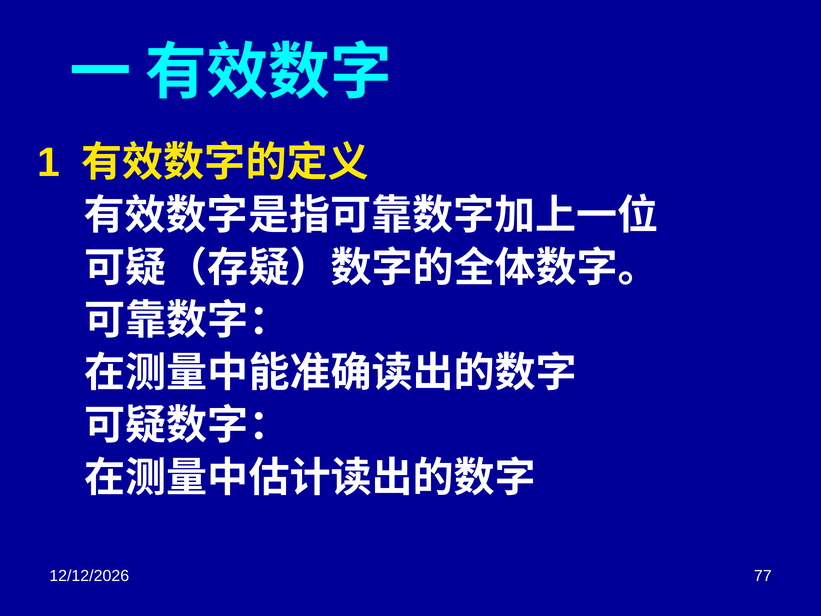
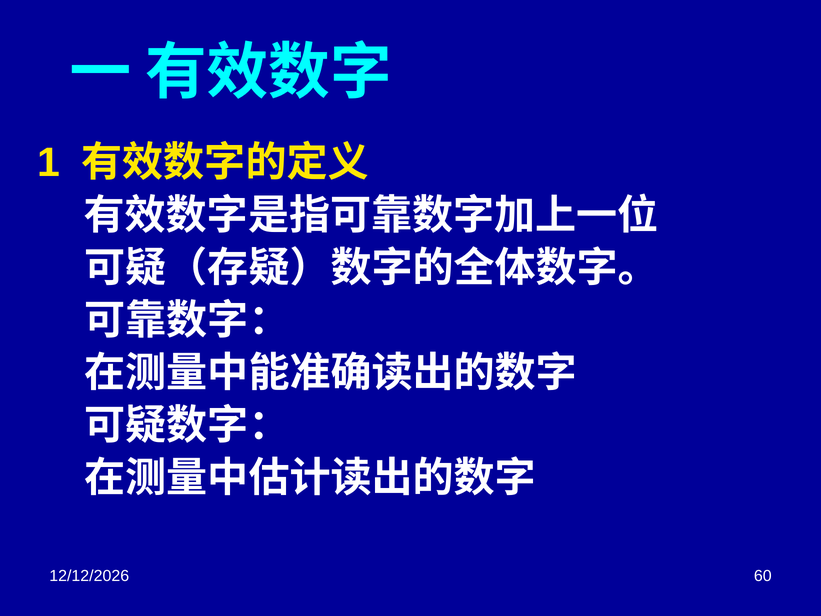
77: 77 -> 60 (763, 576)
